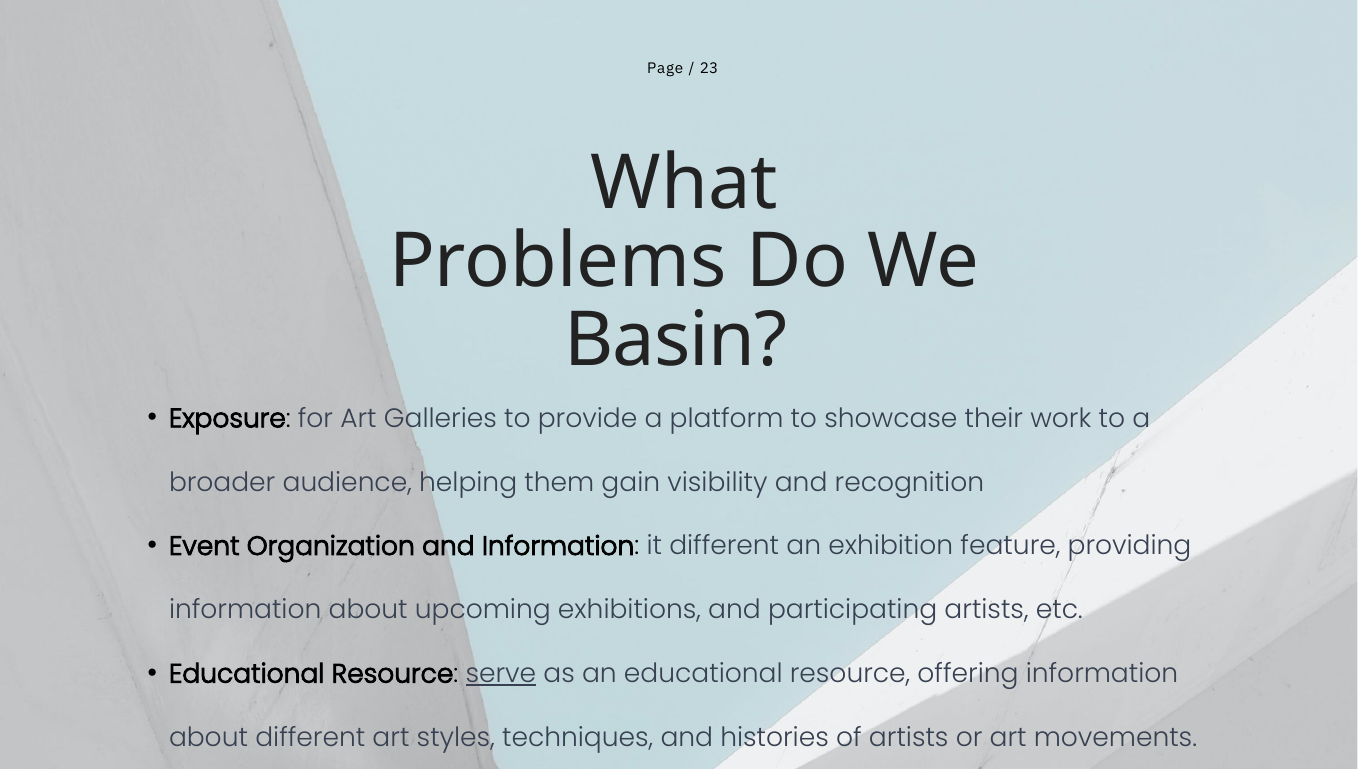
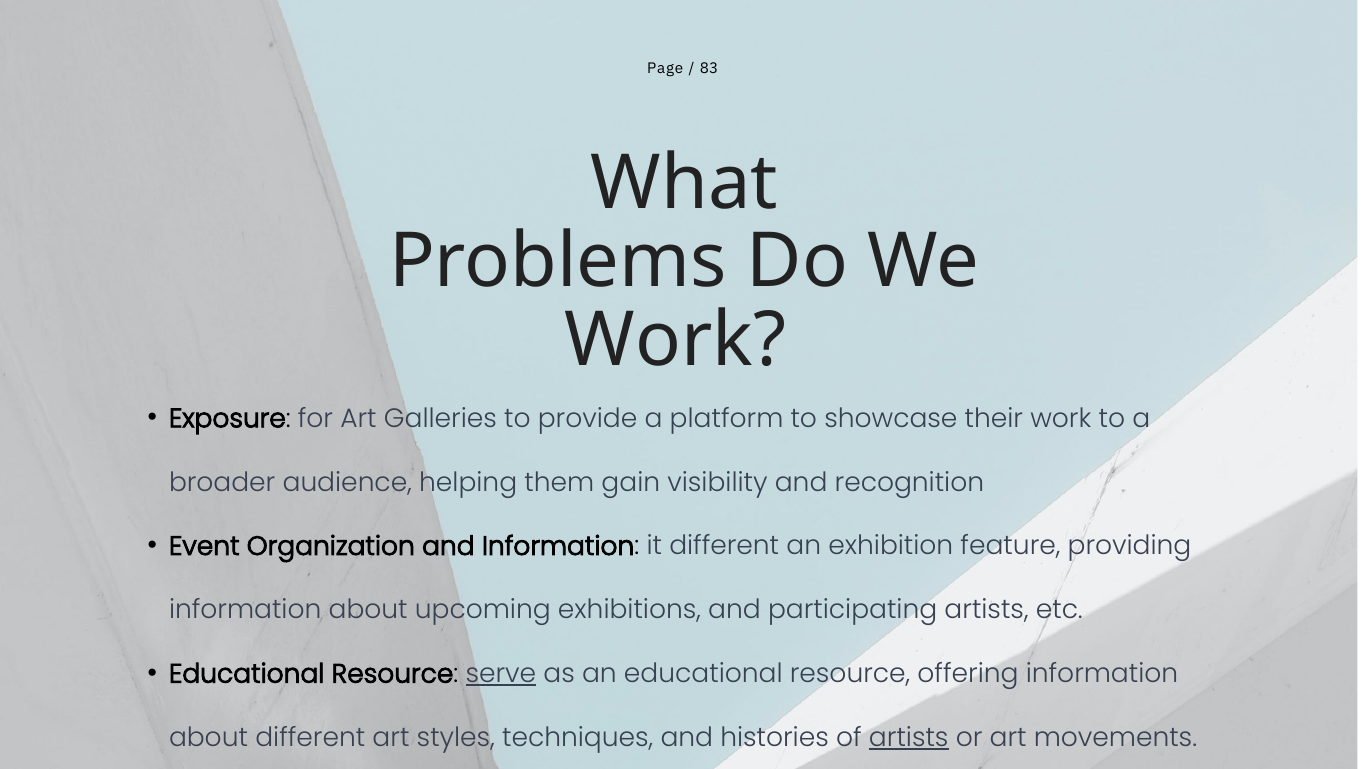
23: 23 -> 83 (709, 68)
Basin: Basin -> Work (676, 340)
artists underline: none -> present (909, 737)
